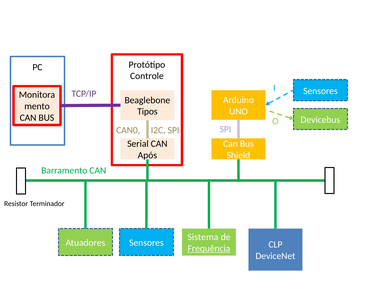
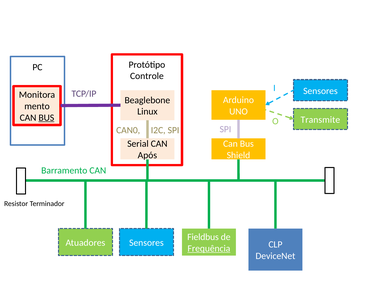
Tipos: Tipos -> Linux (147, 112)
BUS underline: none -> present (46, 118)
Devicebus: Devicebus -> Transmite (320, 120)
Sistema: Sistema -> Fieldbus (203, 237)
